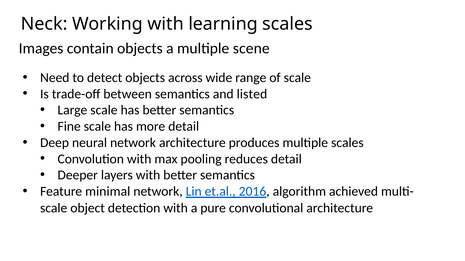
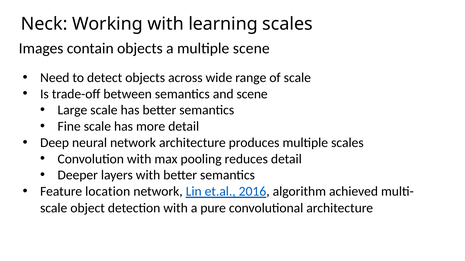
and listed: listed -> scene (252, 94)
minimal: minimal -> location (108, 192)
